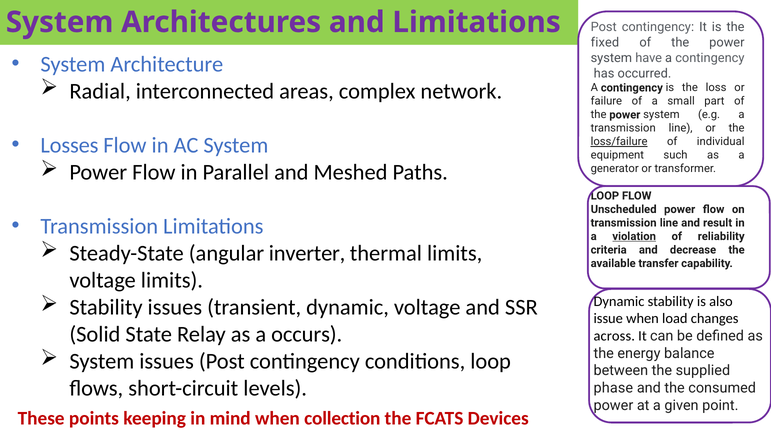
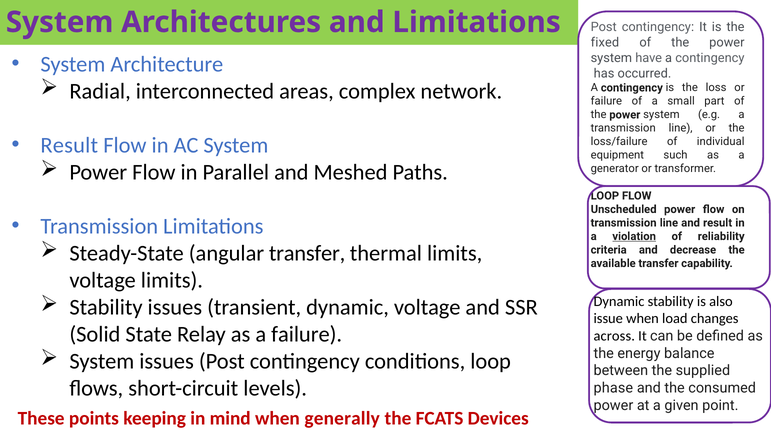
Losses: Losses -> Result (69, 145)
loss/failure underline: present -> none (619, 142)
angular inverter: inverter -> transfer (307, 253)
a occurs: occurs -> failure (307, 334)
collection: collection -> generally (342, 418)
